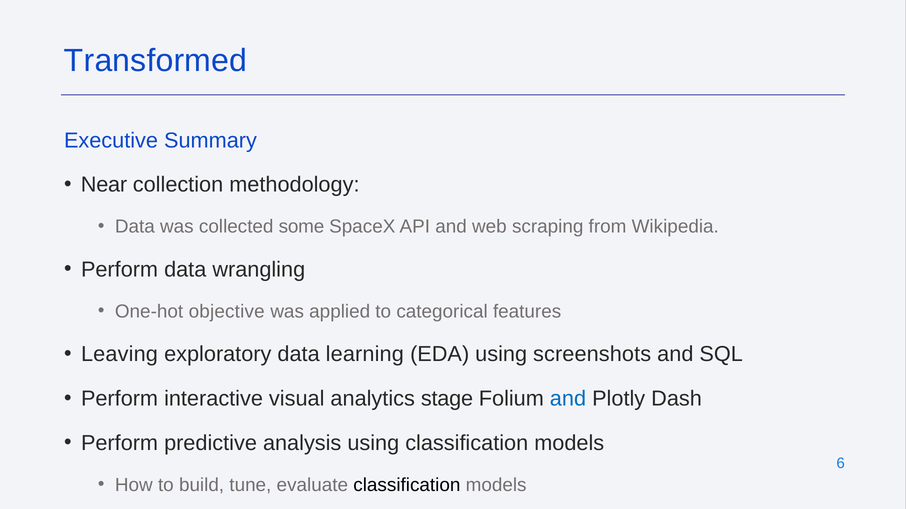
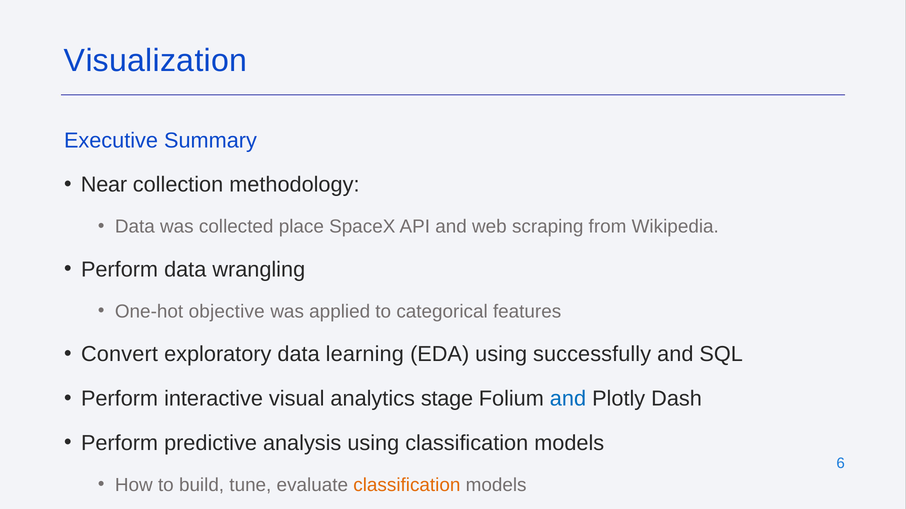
Transformed: Transformed -> Visualization (156, 61)
some: some -> place (301, 227)
Leaving: Leaving -> Convert (119, 355)
screenshots: screenshots -> successfully (592, 355)
classification colour: black -> orange (407, 485)
